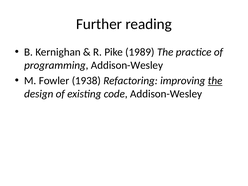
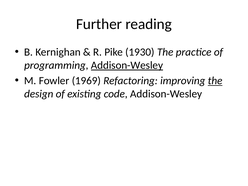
1989: 1989 -> 1930 (140, 52)
Addison-Wesley underline: none -> present (127, 65)
1938: 1938 -> 1969 (86, 81)
